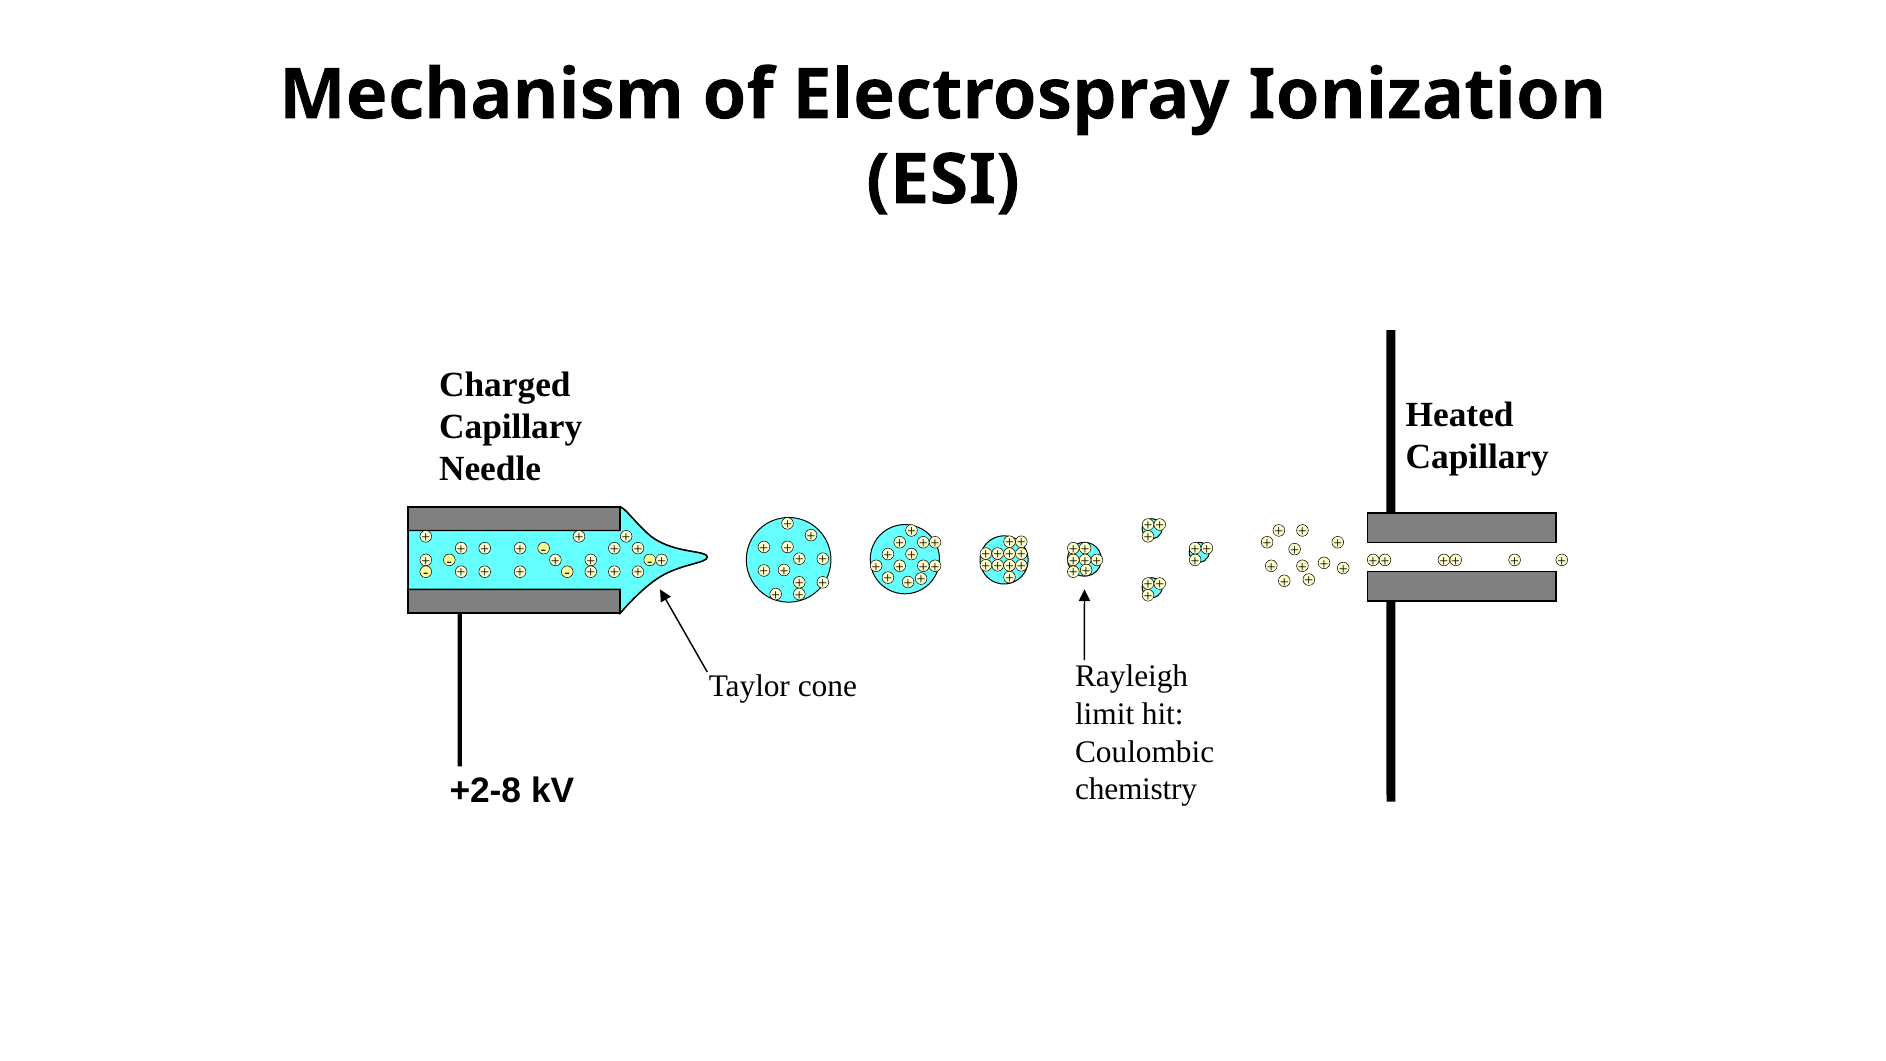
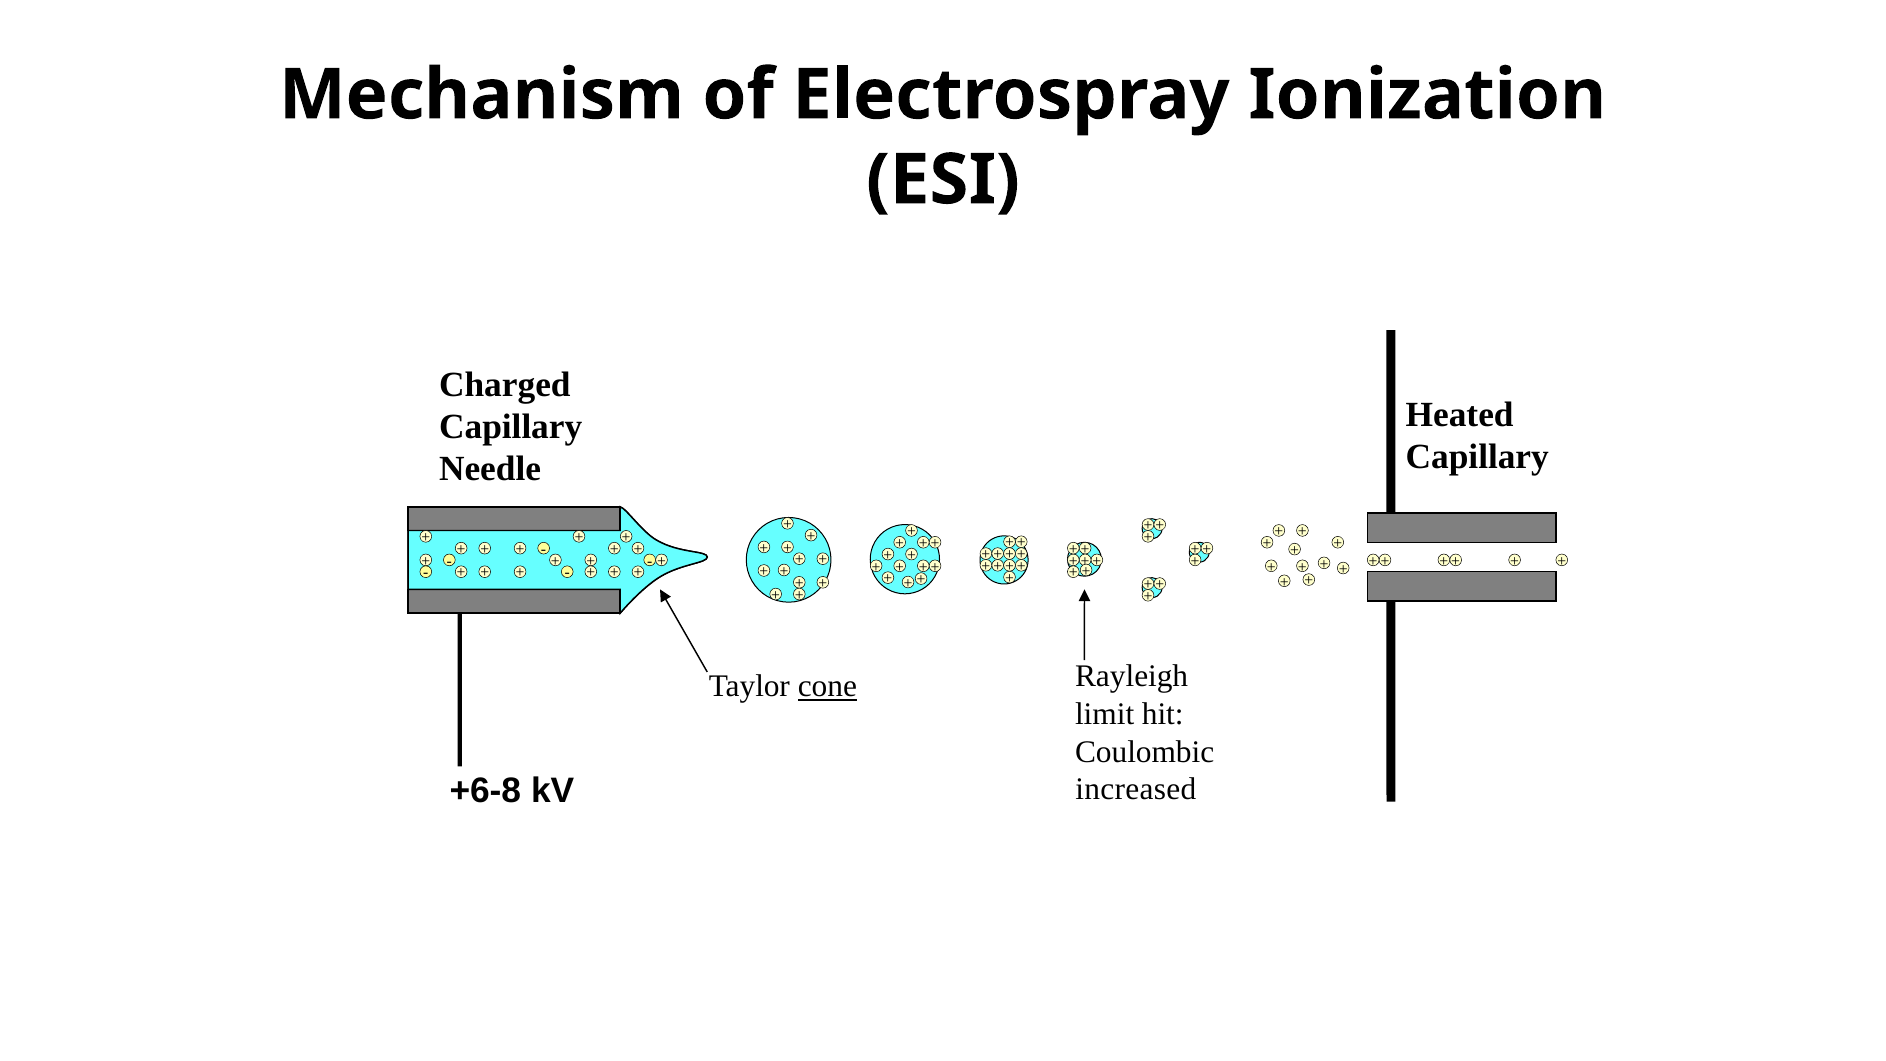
cone underline: none -> present (827, 686)
+2-8: +2-8 -> +6-8 (485, 791)
chemistry: chemistry -> increased (1136, 789)
